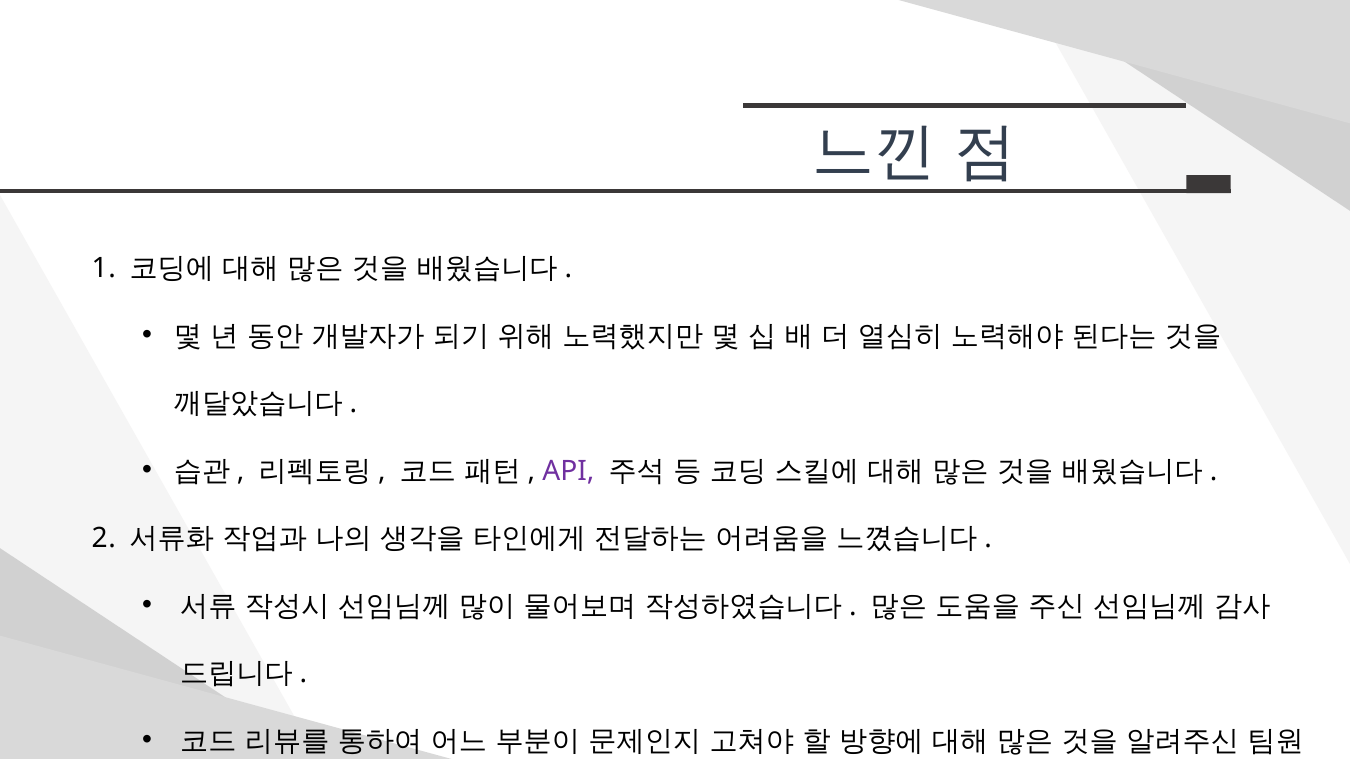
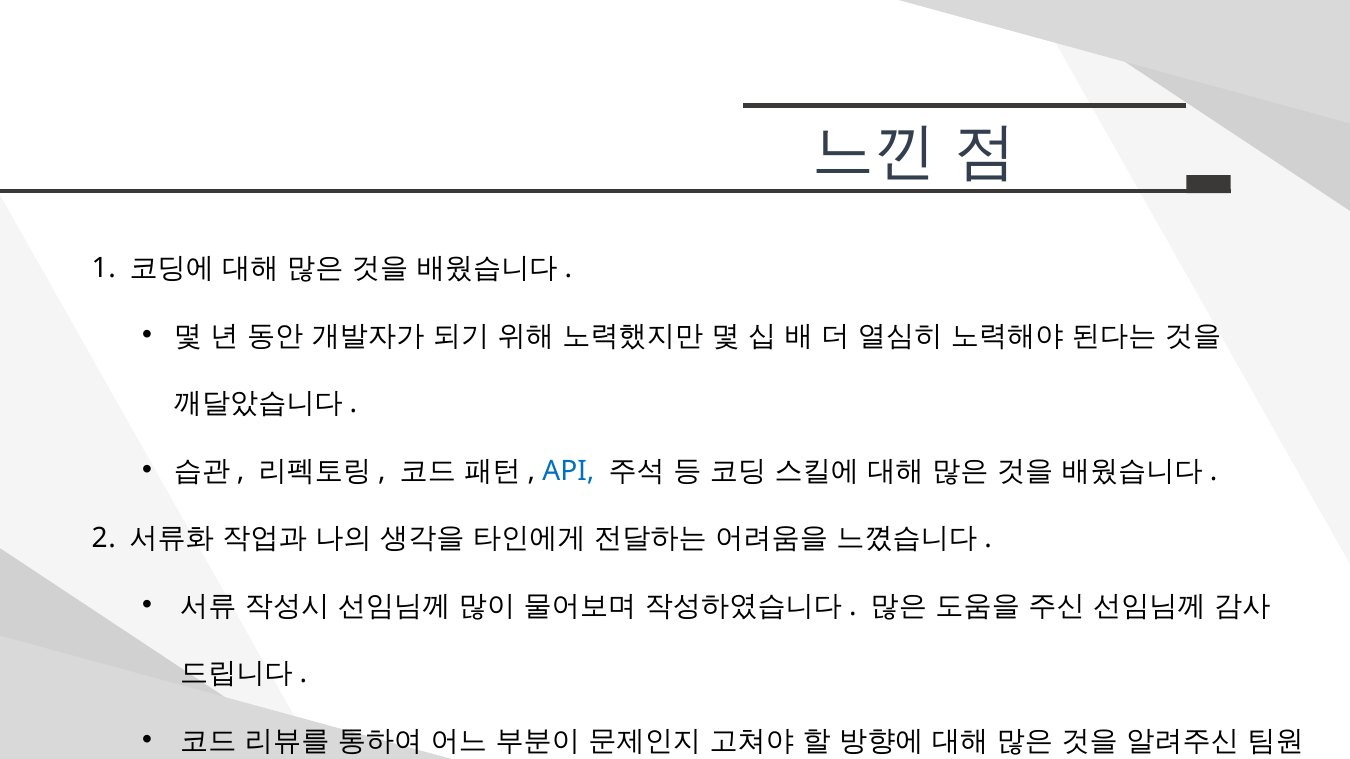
API colour: purple -> blue (568, 471)
